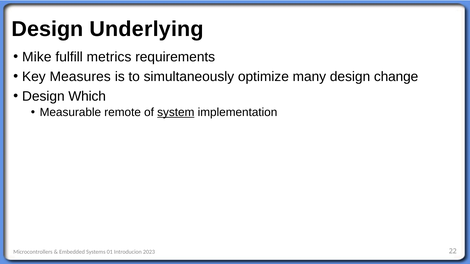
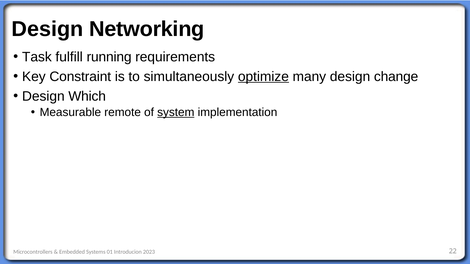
Underlying: Underlying -> Networking (147, 29)
Mike: Mike -> Task (37, 57)
metrics: metrics -> running (109, 57)
Measures: Measures -> Constraint (80, 77)
optimize underline: none -> present (263, 77)
